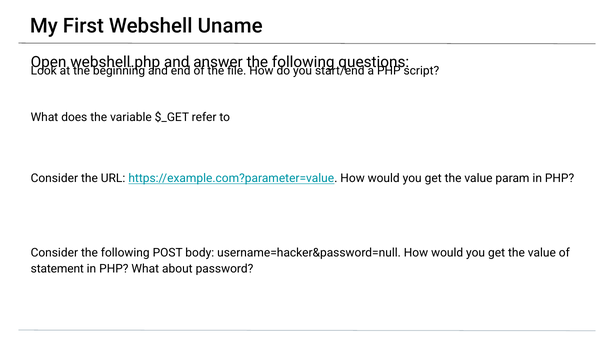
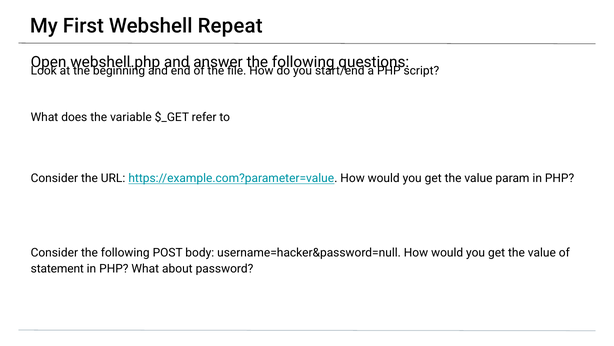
Uname: Uname -> Repeat (230, 26)
